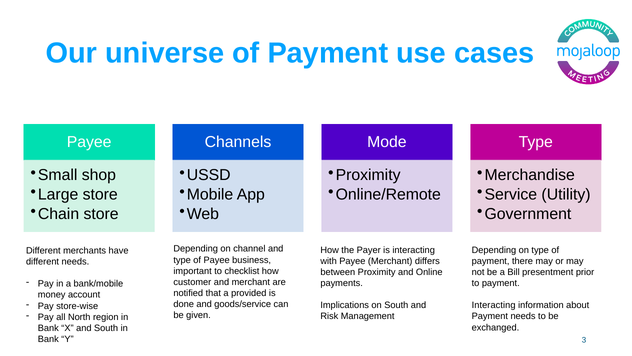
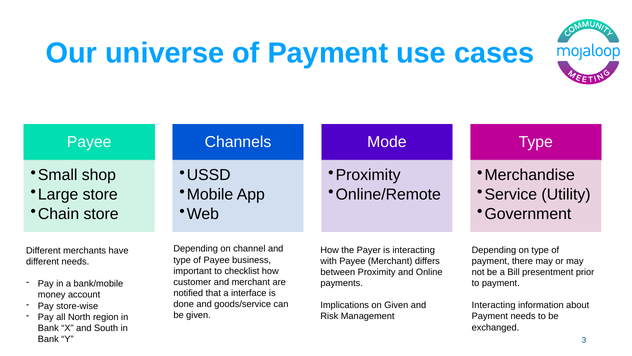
provided: provided -> interface (249, 293)
on South: South -> Given (396, 305)
